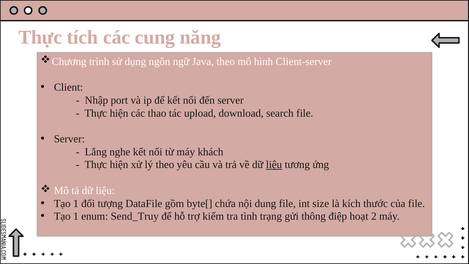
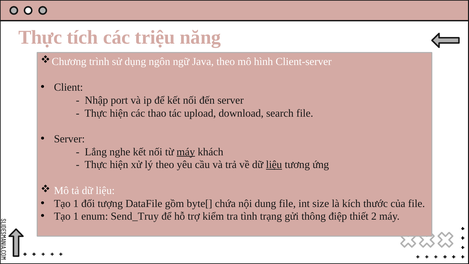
cung: cung -> triệu (155, 38)
máy underline: none -> present (186, 152)
hoạt: hoạt -> thiết (359, 216)
